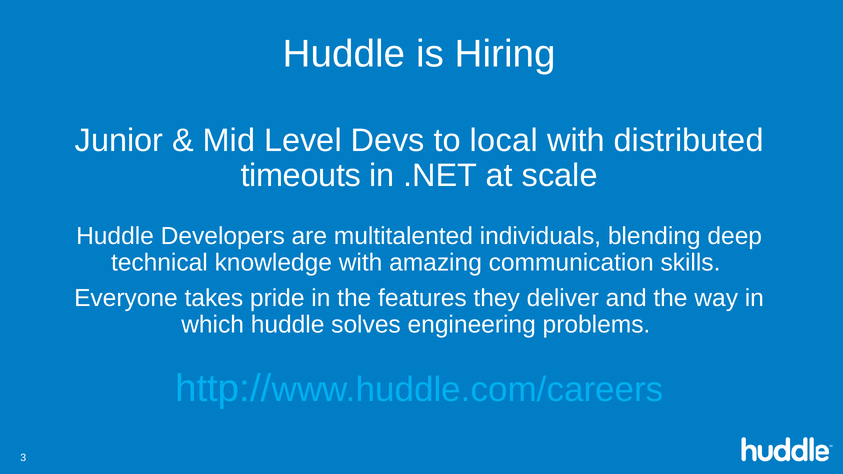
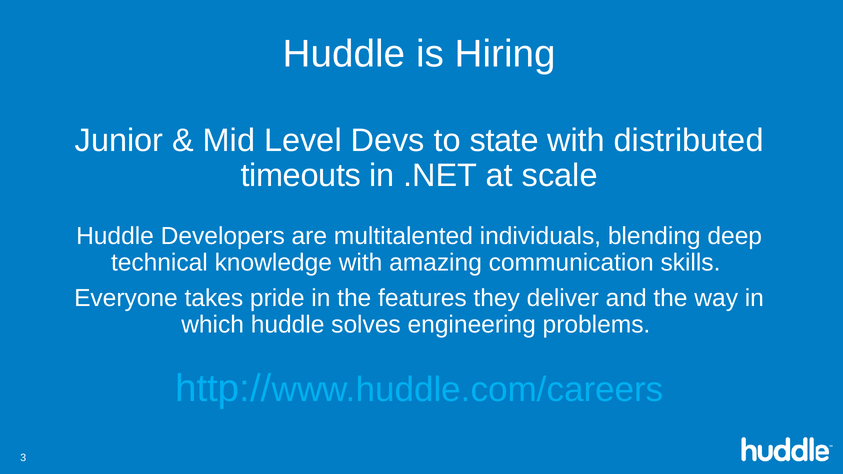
local: local -> state (504, 140)
